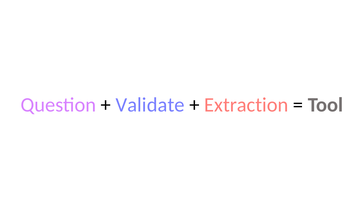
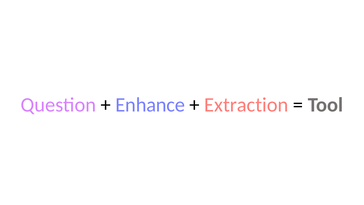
Validate: Validate -> Enhance (150, 105)
